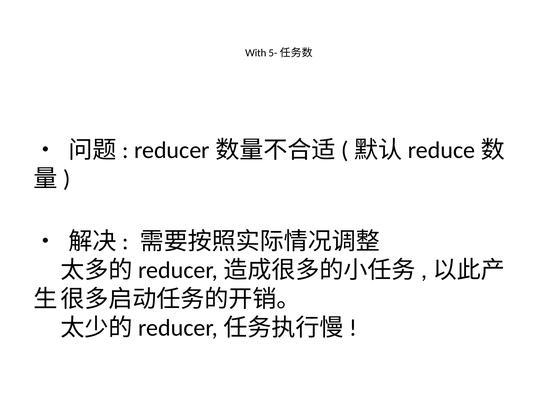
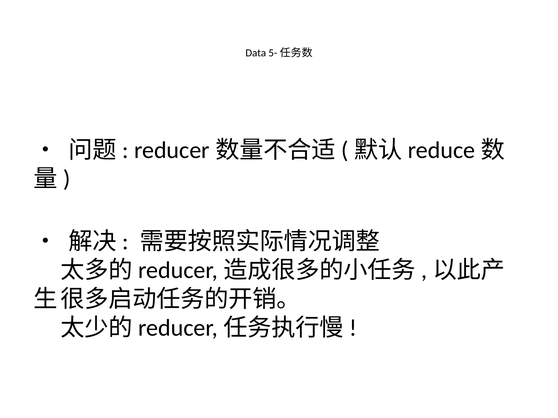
With: With -> Data (256, 53)
